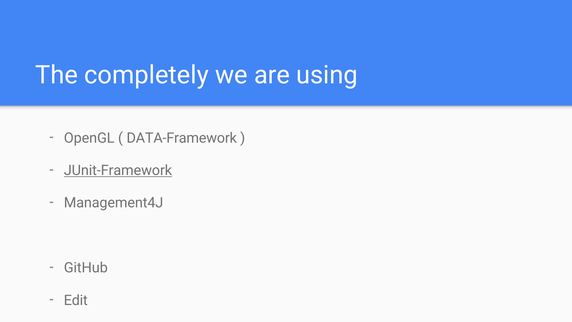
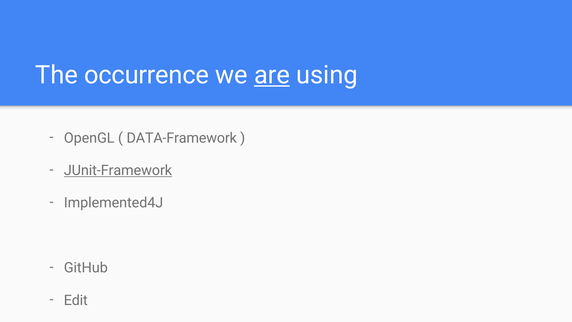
completely: completely -> occurrence (147, 75)
are underline: none -> present (272, 75)
Management4J: Management4J -> Implemented4J (114, 203)
